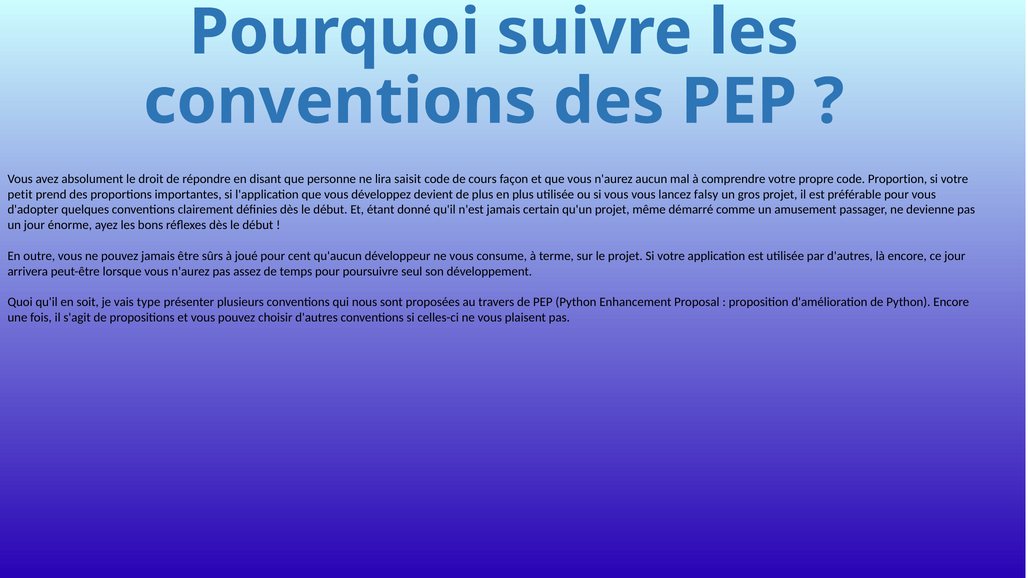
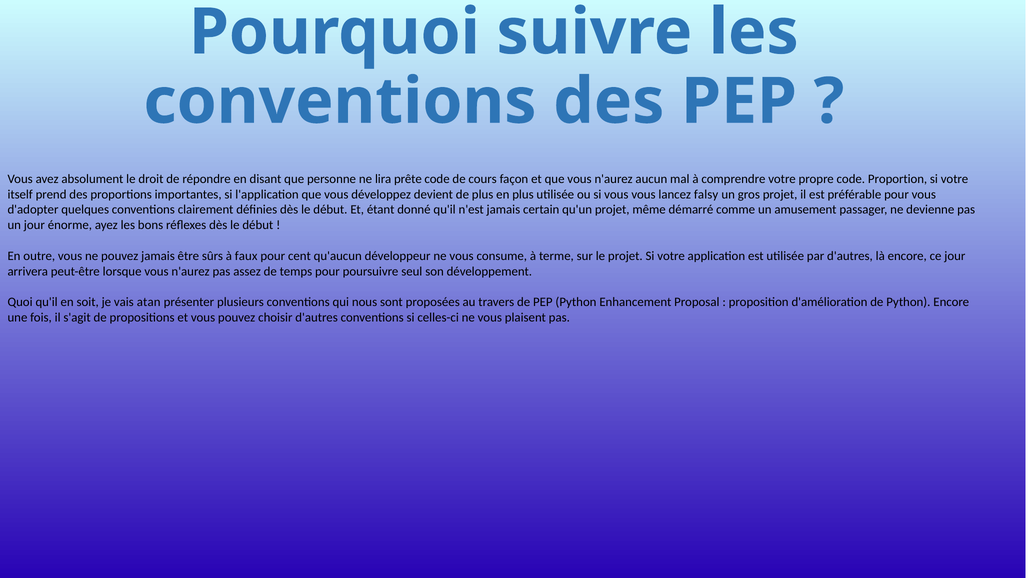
saisit: saisit -> prête (408, 179)
petit: petit -> itself (20, 194)
joué: joué -> faux (246, 256)
type: type -> atan (149, 302)
